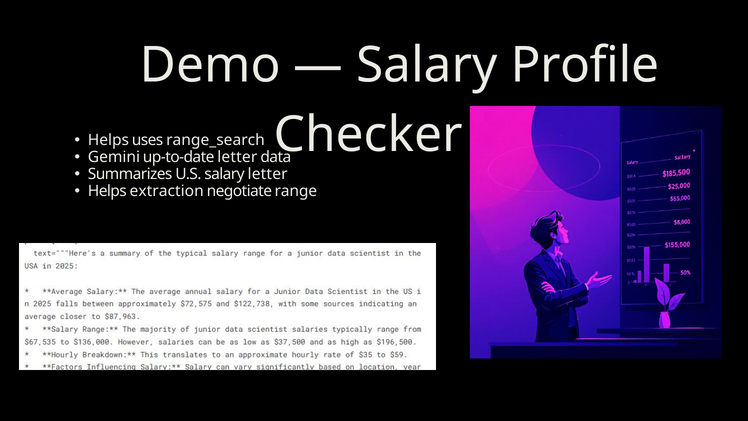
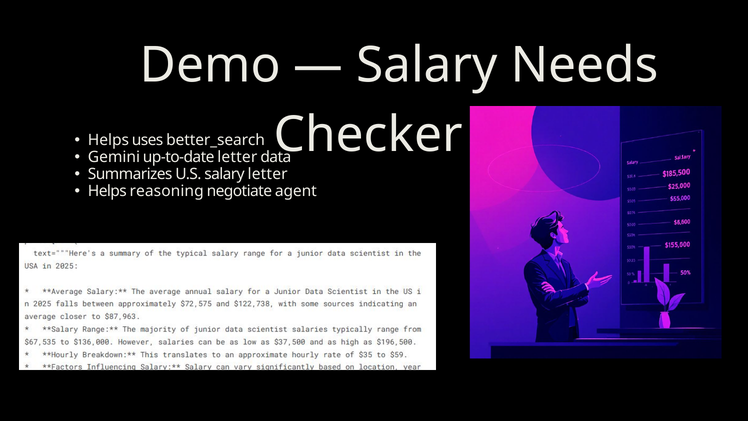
Profile: Profile -> Needs (585, 65)
range_search: range_search -> better_search (216, 140)
extraction: extraction -> reasoning (167, 191)
range: range -> agent (296, 191)
